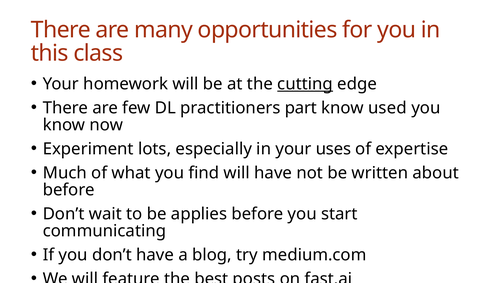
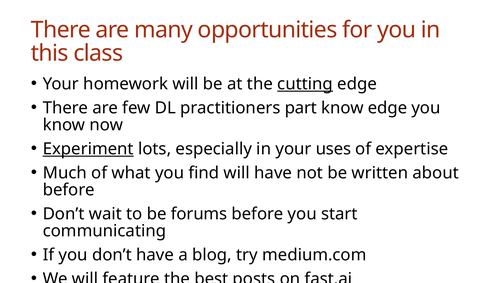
know used: used -> edge (388, 108)
Experiment underline: none -> present (88, 149)
applies: applies -> forums (199, 214)
